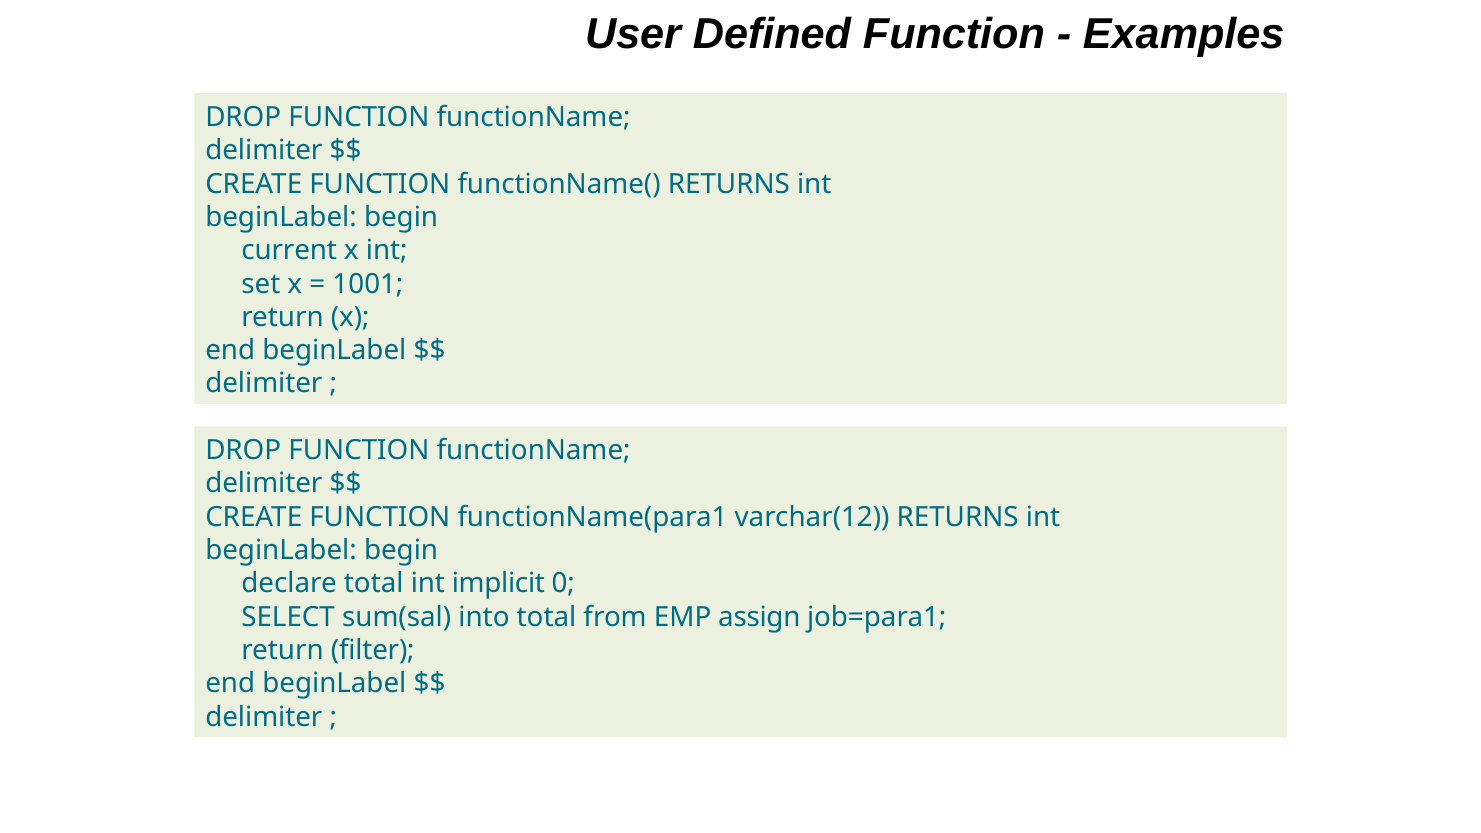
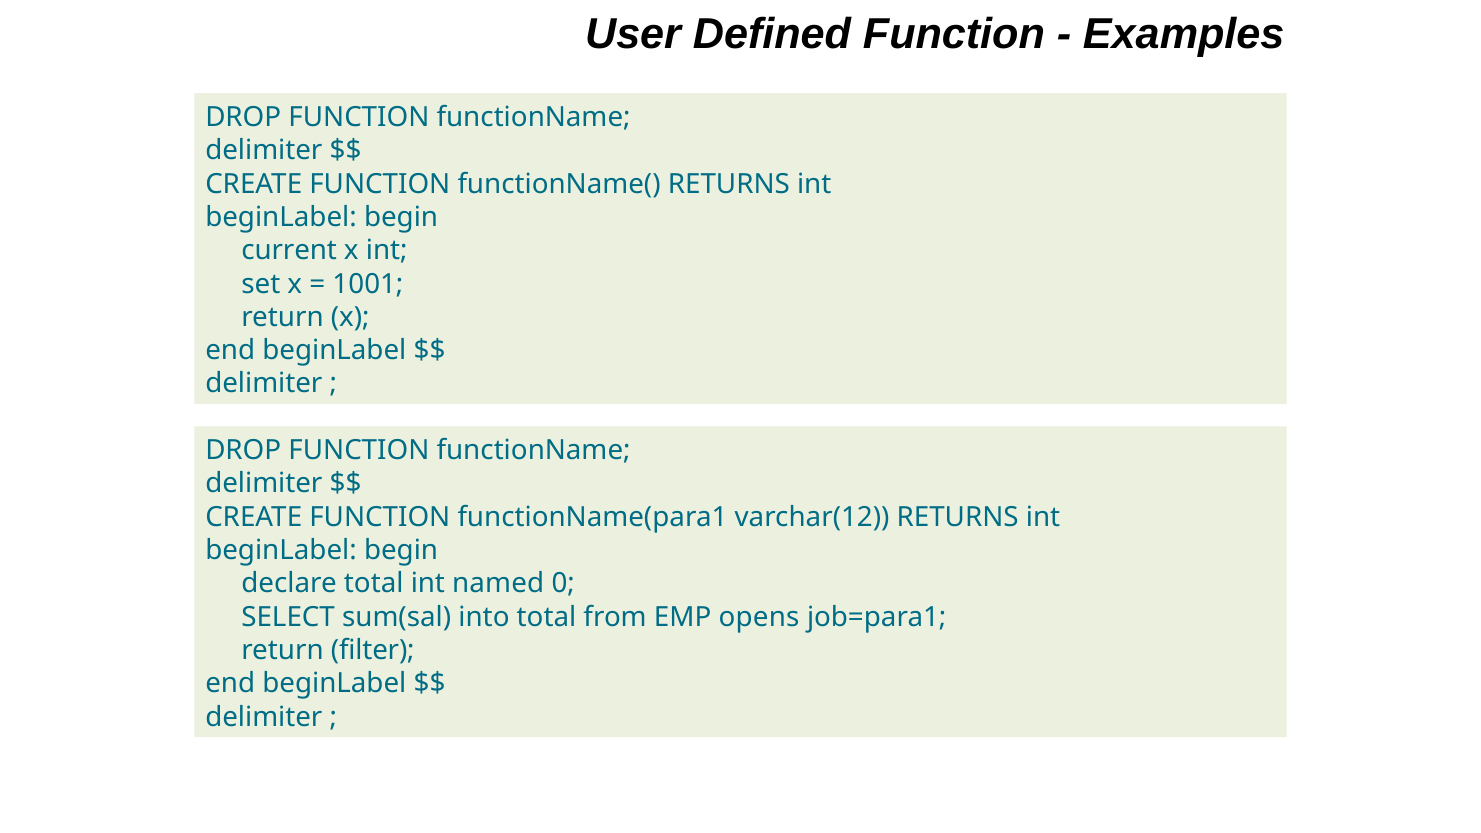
implicit: implicit -> named (498, 584)
assign: assign -> opens (759, 617)
